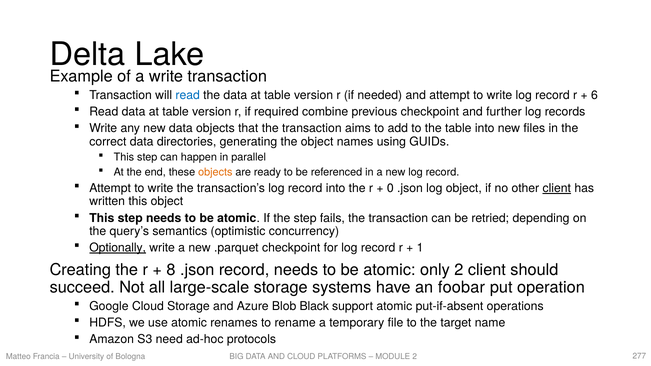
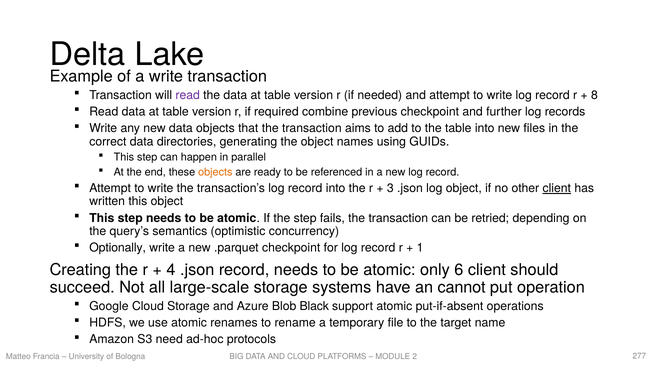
read colour: blue -> purple (188, 95)
6: 6 -> 8 (594, 95)
0: 0 -> 3 (390, 188)
Optionally underline: present -> none (118, 248)
8: 8 -> 4 (171, 270)
only 2: 2 -> 6 (459, 270)
foobar: foobar -> cannot (462, 288)
